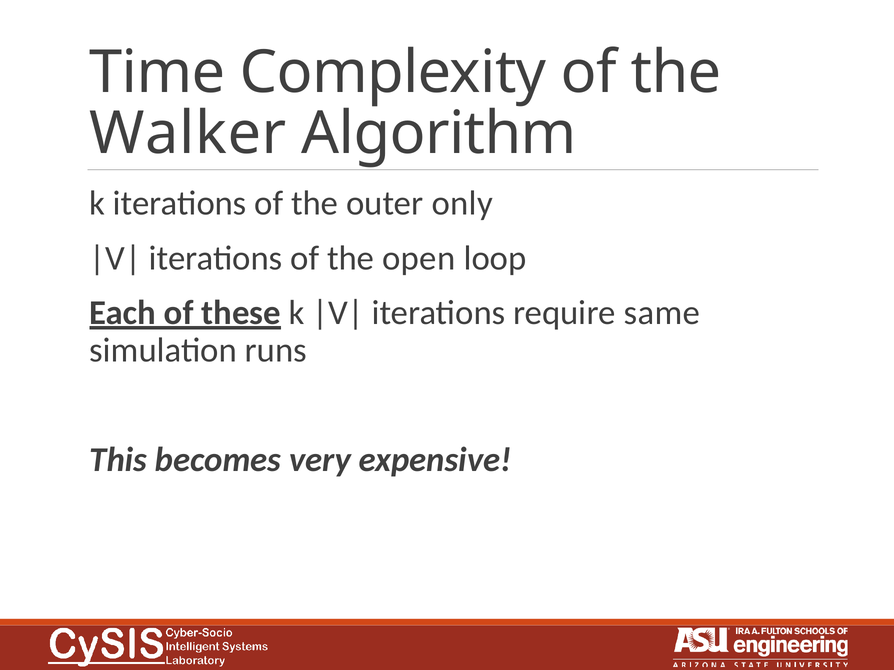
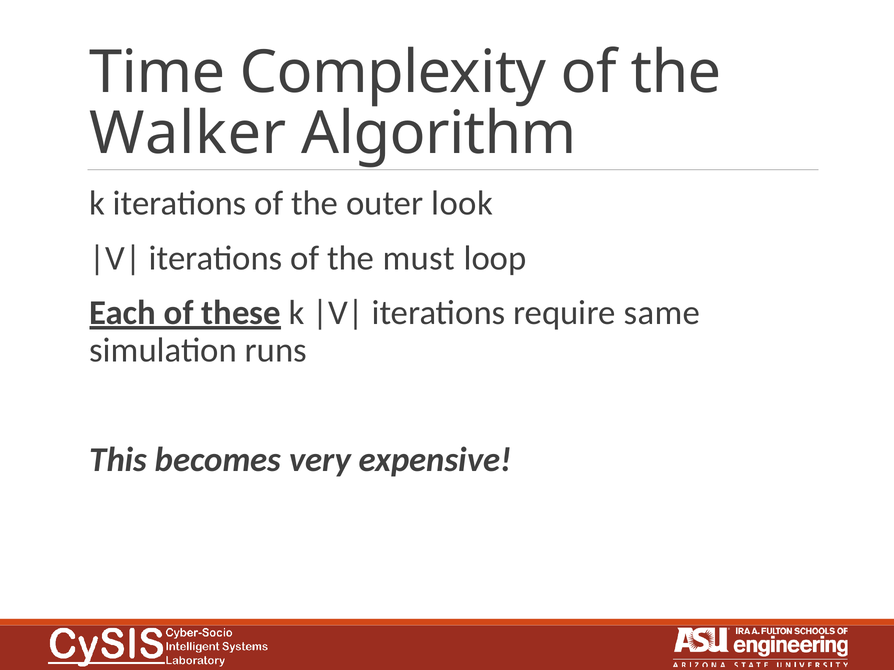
only: only -> look (462, 203)
open: open -> must (419, 258)
